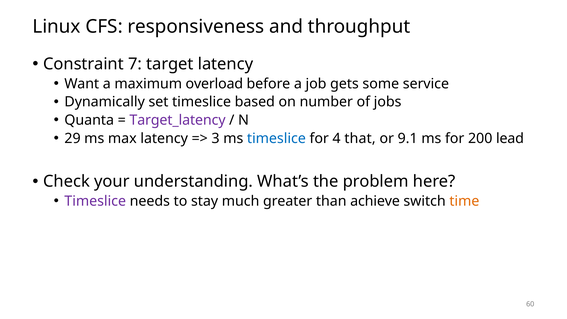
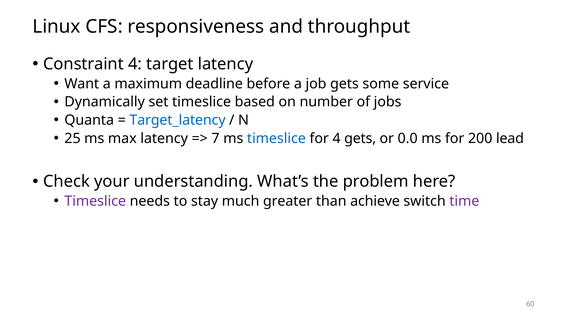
Constraint 7: 7 -> 4 (135, 64)
overload: overload -> deadline (214, 84)
Target_latency colour: purple -> blue (178, 120)
29: 29 -> 25 (73, 138)
3: 3 -> 7 (215, 138)
4 that: that -> gets (360, 138)
9.1: 9.1 -> 0.0 (408, 138)
time colour: orange -> purple (464, 201)
